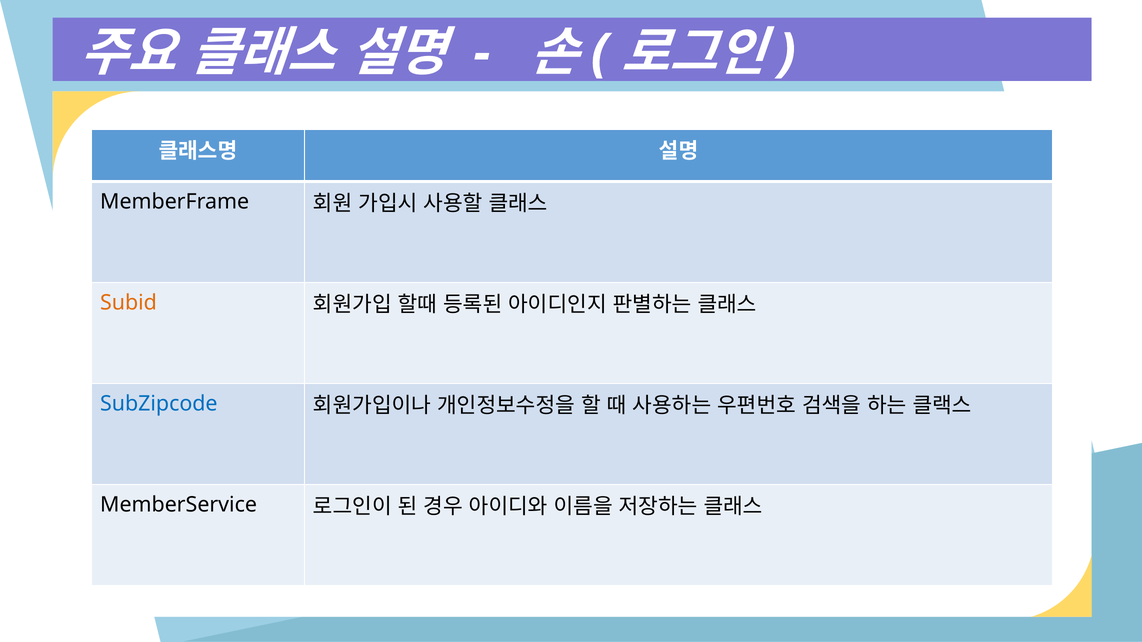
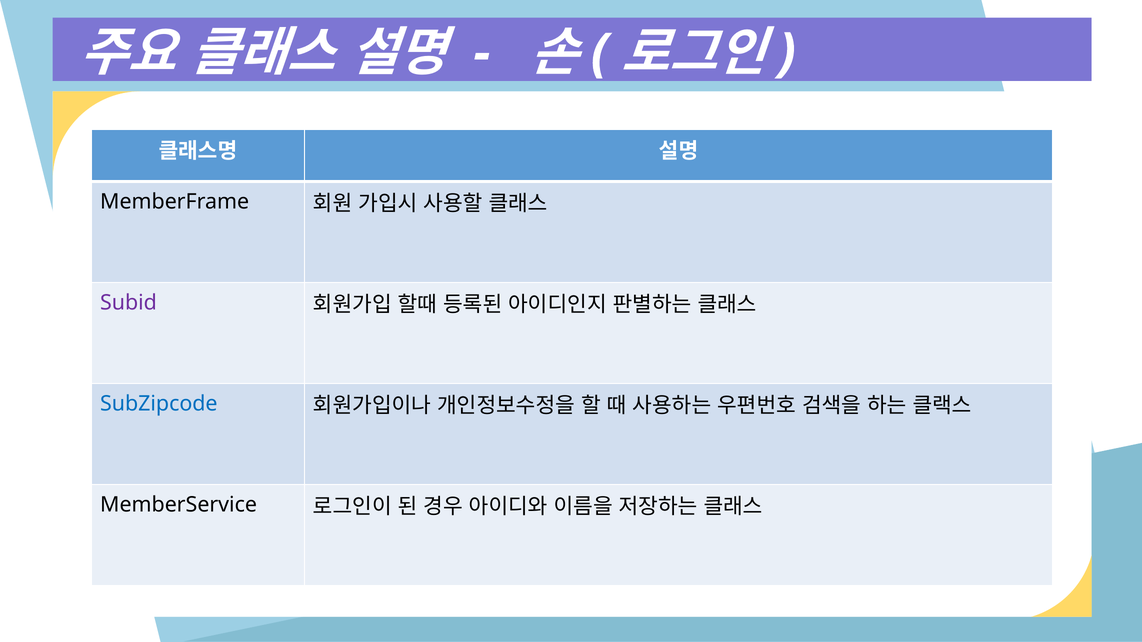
Subid colour: orange -> purple (129, 303)
